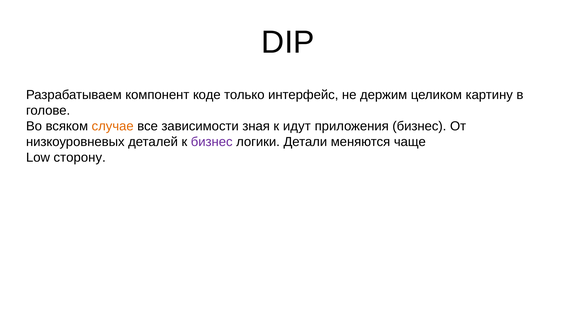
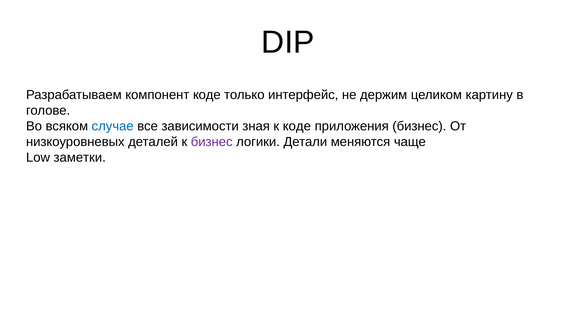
случае colour: orange -> blue (113, 126)
к идут: идут -> коде (297, 126)
сторону: сторону -> заметки (80, 158)
